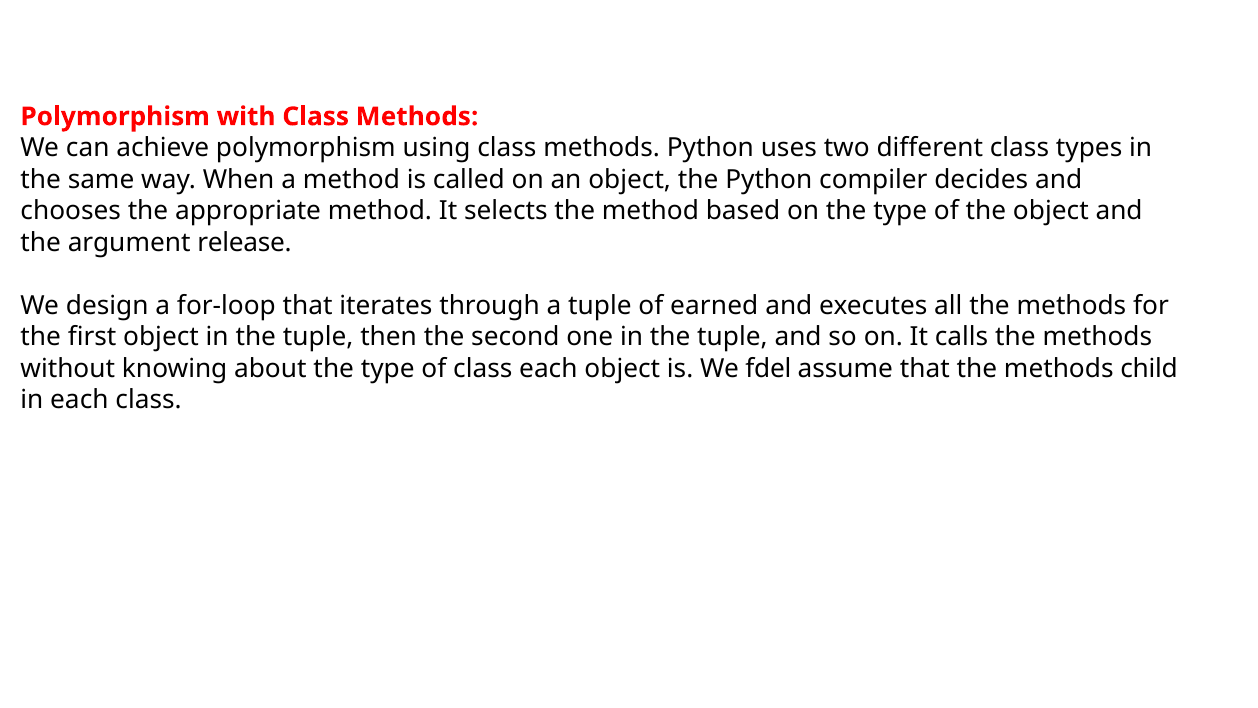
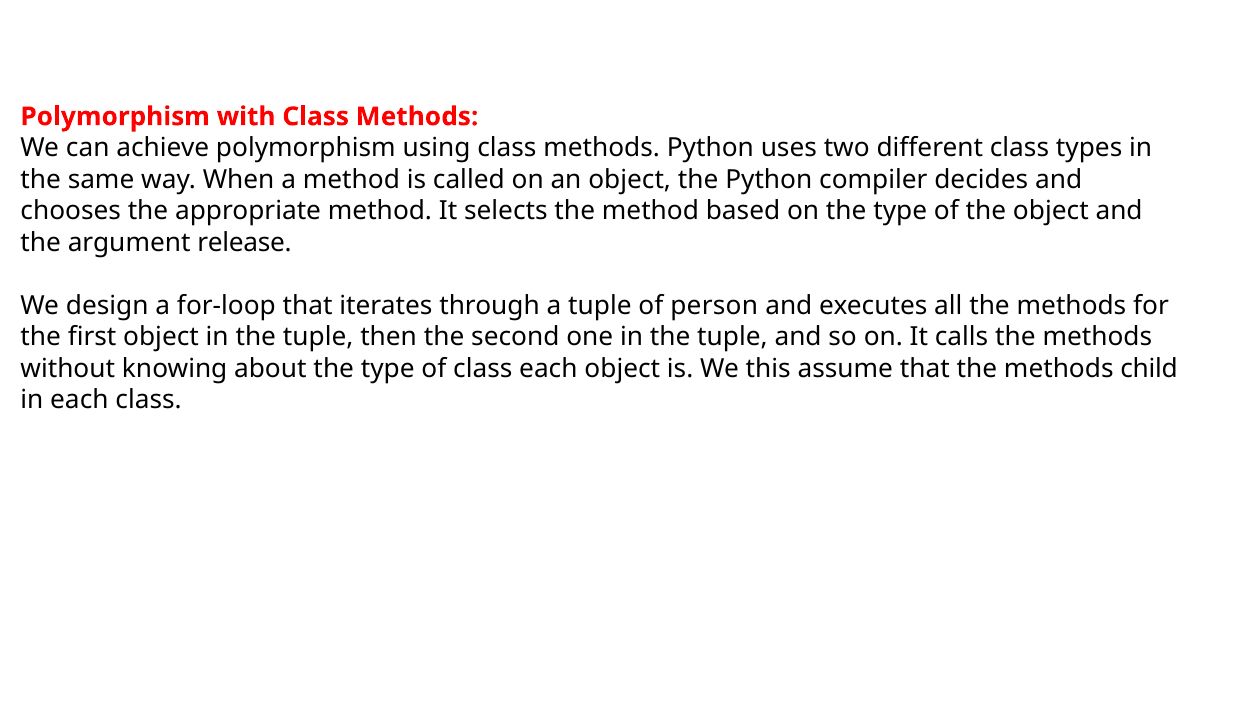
earned: earned -> person (714, 305)
fdel: fdel -> this (768, 368)
